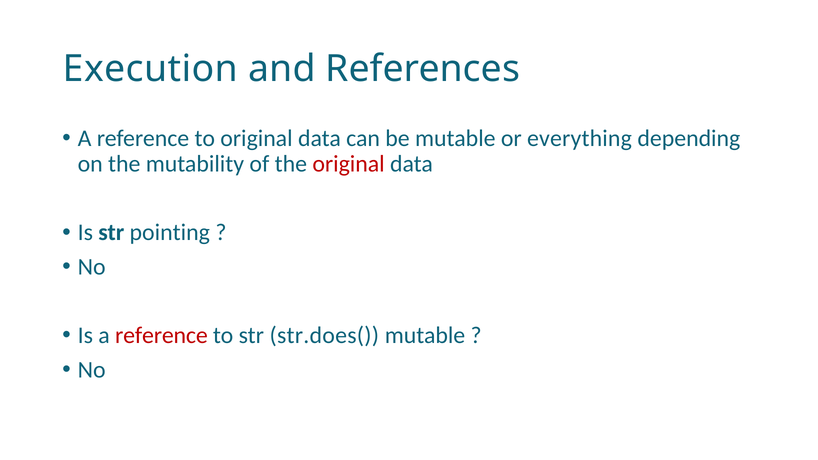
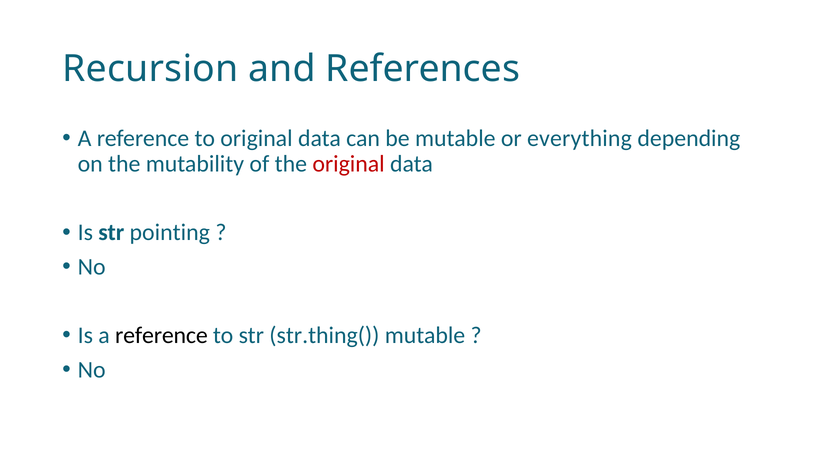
Execution: Execution -> Recursion (150, 69)
reference colour: red -> black (161, 336)
str.does(: str.does( -> str.thing( (324, 336)
